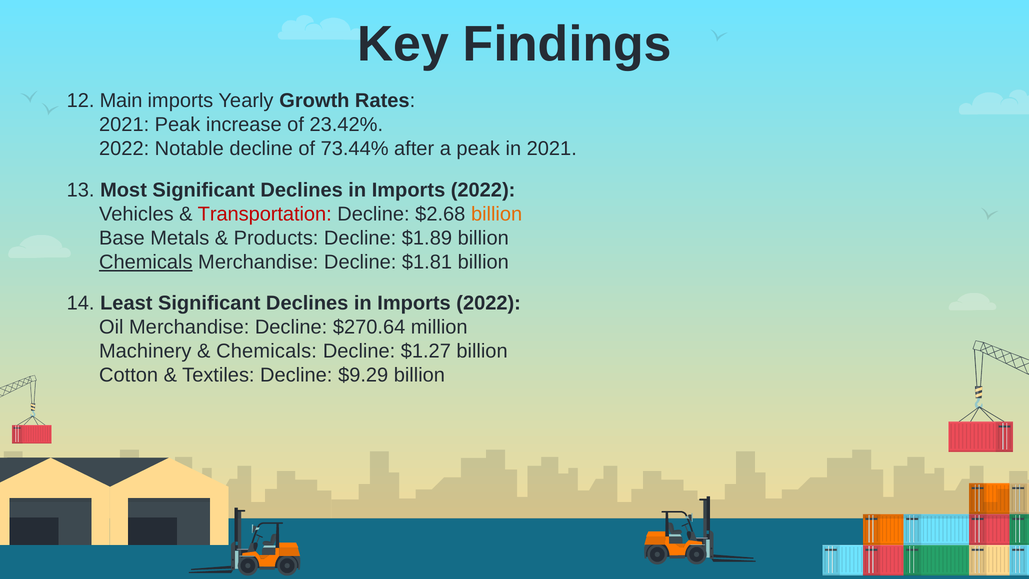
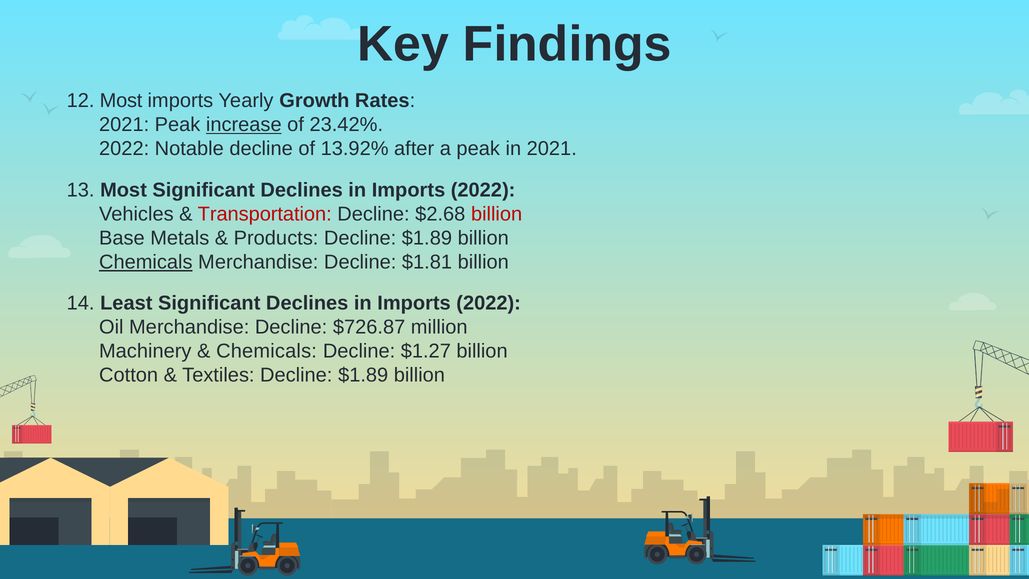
12 Main: Main -> Most (121, 101)
increase underline: none -> present (244, 125)
73.44%: 73.44% -> 13.92% (355, 149)
billion colour: orange -> red (497, 214)
$270.64: $270.64 -> $726.87 (369, 327)
Textiles Decline $9.29: $9.29 -> $1.89 (363, 375)
